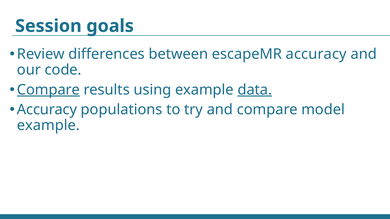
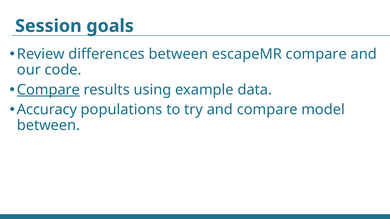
escapeMR accuracy: accuracy -> compare (316, 54)
data underline: present -> none (255, 90)
example: example -> between (48, 126)
